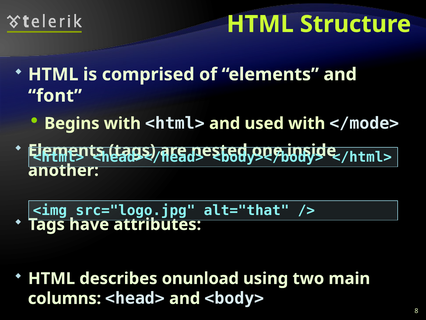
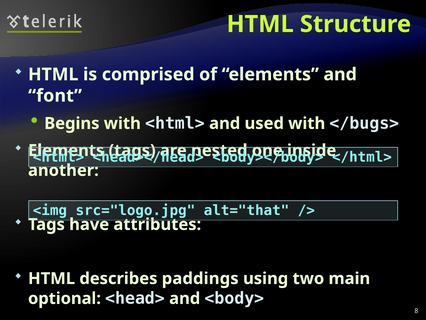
</mode>: </mode> -> </bugs> (364, 123)
onunload: onunload -> paddings (200, 278)
columns: columns -> optional (64, 298)
